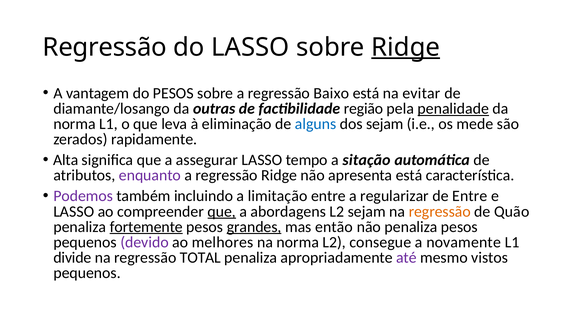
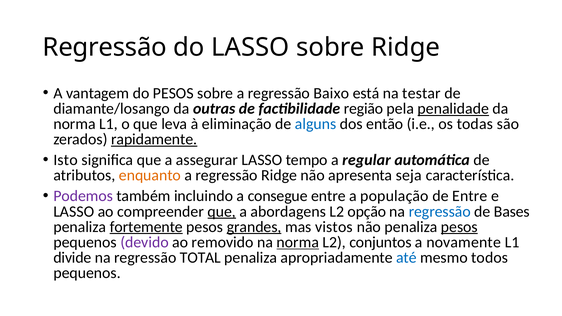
Ridge underline: present -> none (406, 47)
evitar: evitar -> testar (421, 93)
dos sejam: sejam -> então (385, 124)
mede: mede -> todas (475, 124)
rapidamente underline: none -> present (154, 139)
Alta: Alta -> Isto (66, 160)
sitação: sitação -> regular (367, 160)
enquanto colour: purple -> orange (150, 176)
apresenta está: está -> seja (409, 176)
limitação: limitação -> consegue (278, 196)
regularizar: regularizar -> população (394, 196)
L2 sejam: sejam -> opção (367, 212)
regressão colour: orange -> blue (440, 212)
Quão: Quão -> Bases (512, 212)
então: então -> vistos (334, 227)
pesos underline: none -> present (459, 227)
melhores: melhores -> removido (223, 242)
norma underline: none -> present (298, 242)
consegue: consegue -> conjuntos (380, 242)
até colour: purple -> blue (406, 258)
vistos: vistos -> todos (490, 258)
